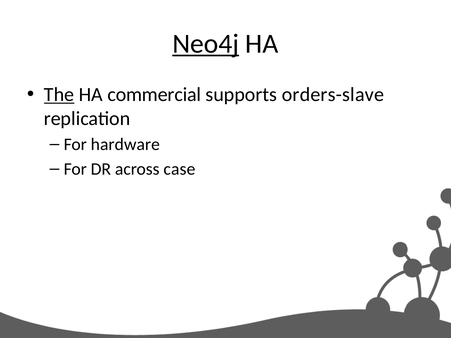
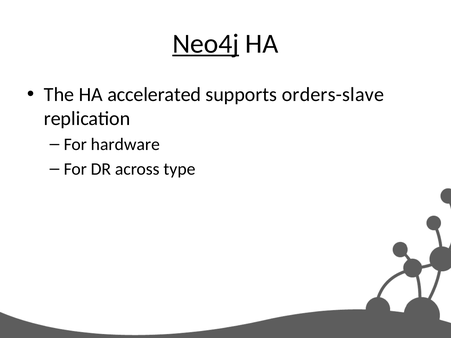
The underline: present -> none (59, 95)
commercial: commercial -> accelerated (154, 95)
case: case -> type (179, 169)
